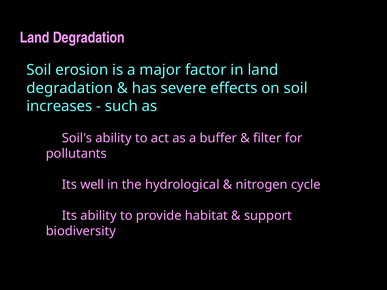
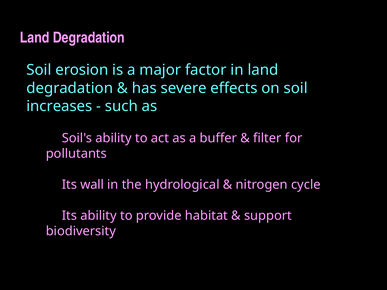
well: well -> wall (92, 185)
